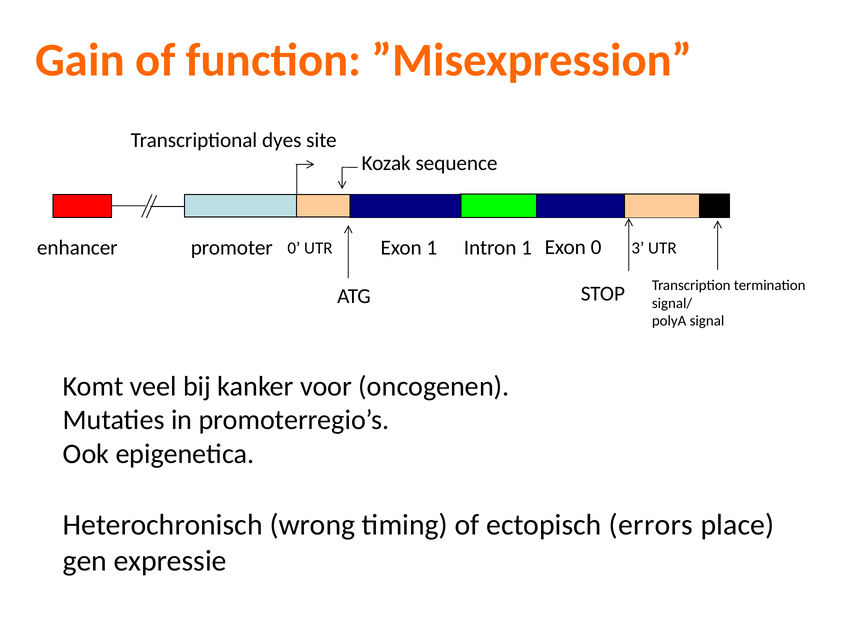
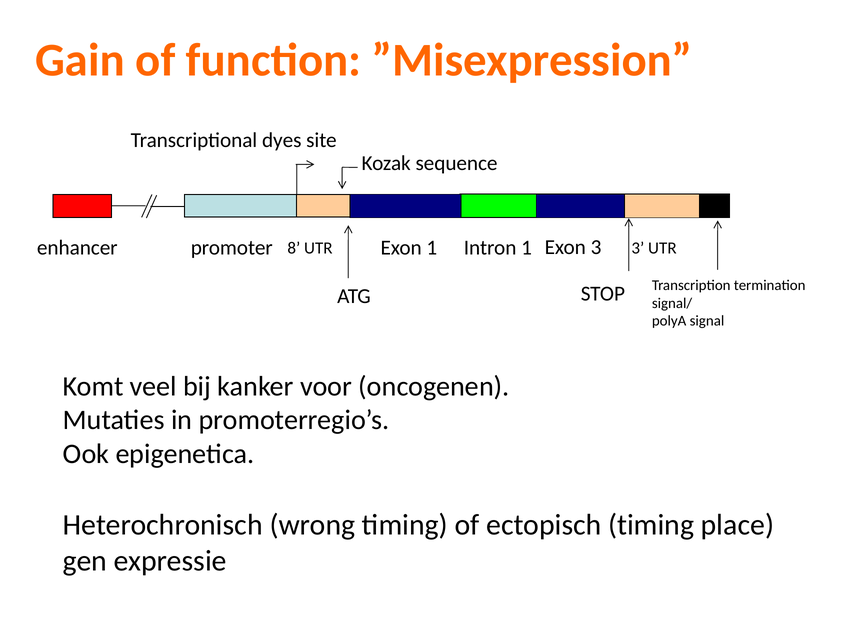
Exon 0: 0 -> 3 (596, 247)
0: 0 -> 8 (294, 248)
ectopisch errors: errors -> timing (651, 525)
